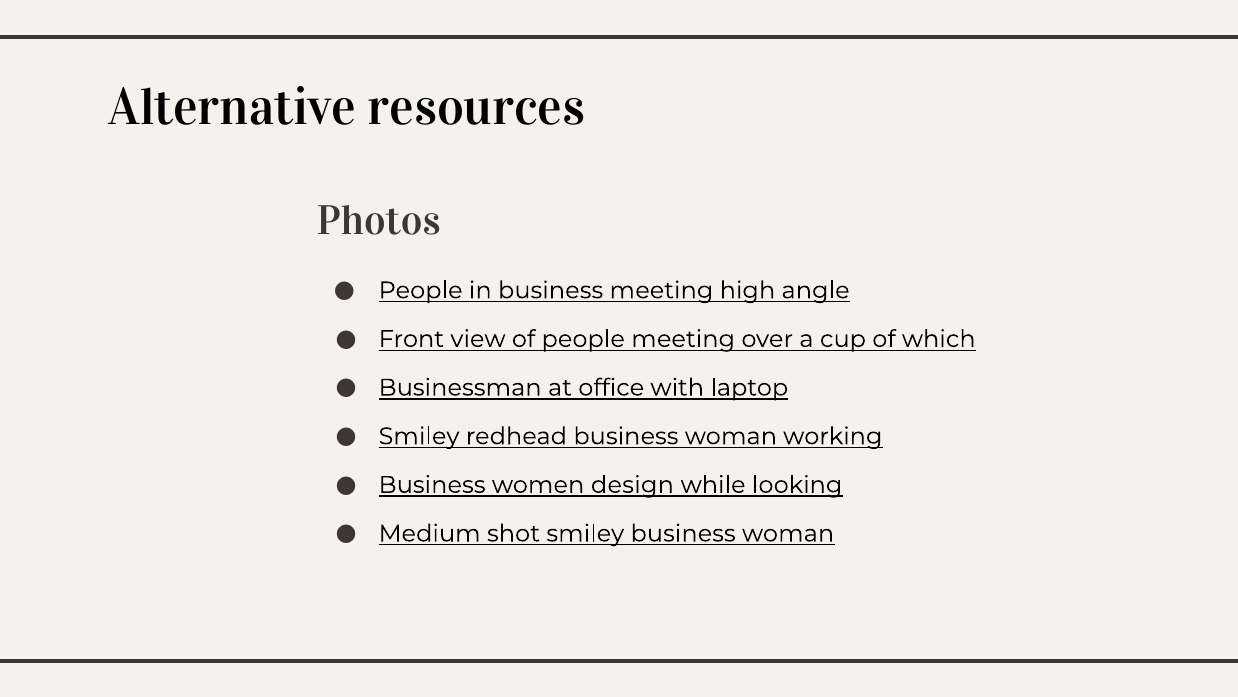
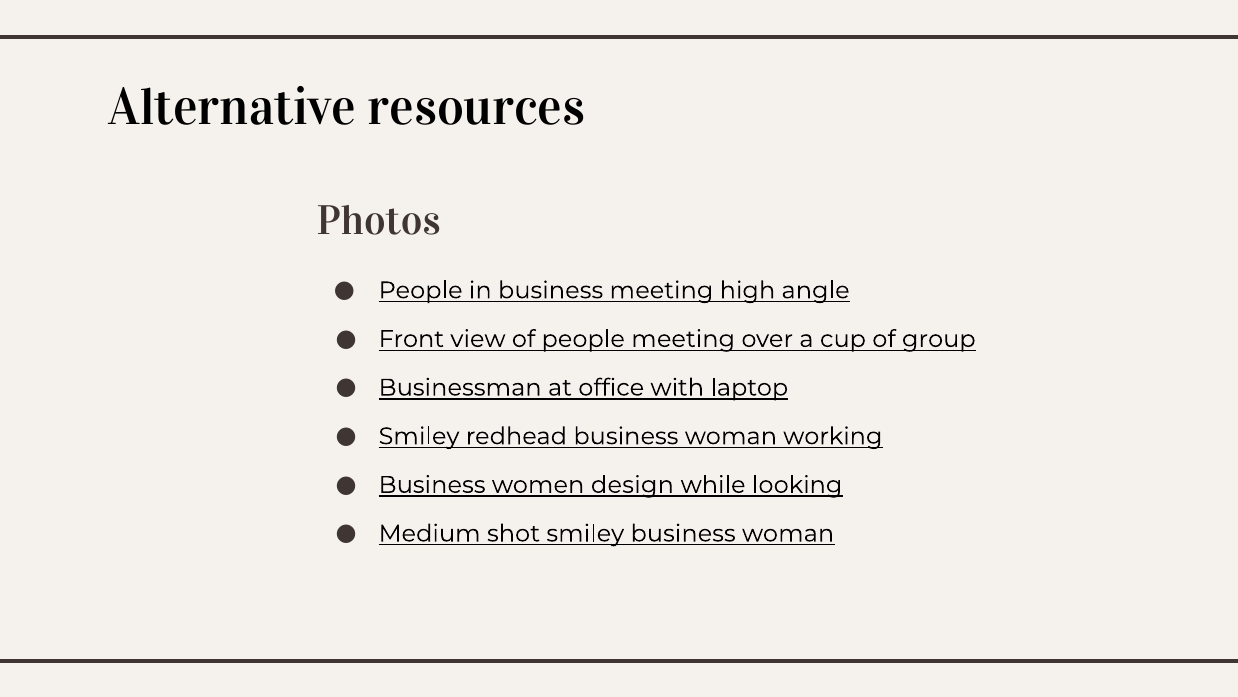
which: which -> group (939, 339)
